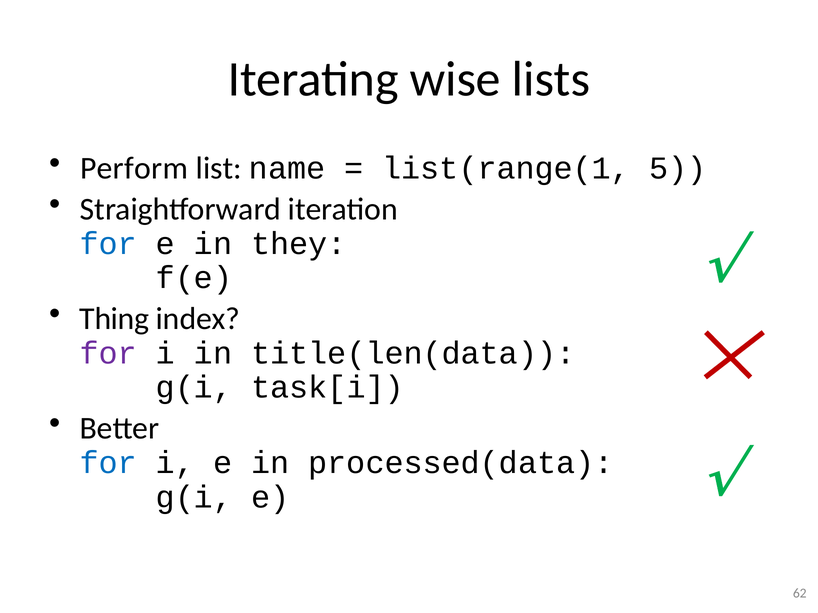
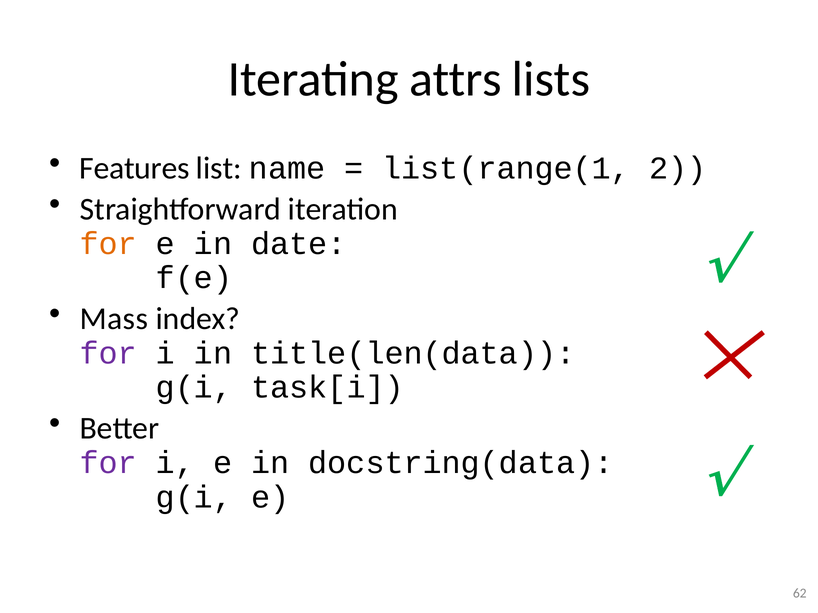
wise: wise -> attrs (455, 79)
Perform: Perform -> Features (134, 169)
5: 5 -> 2 (678, 169)
for colour: blue -> orange (108, 244)
they: they -> date (299, 244)
Thing: Thing -> Mass (114, 319)
for colour: blue -> purple (108, 463)
processed(data: processed(data -> docstring(data (461, 463)
